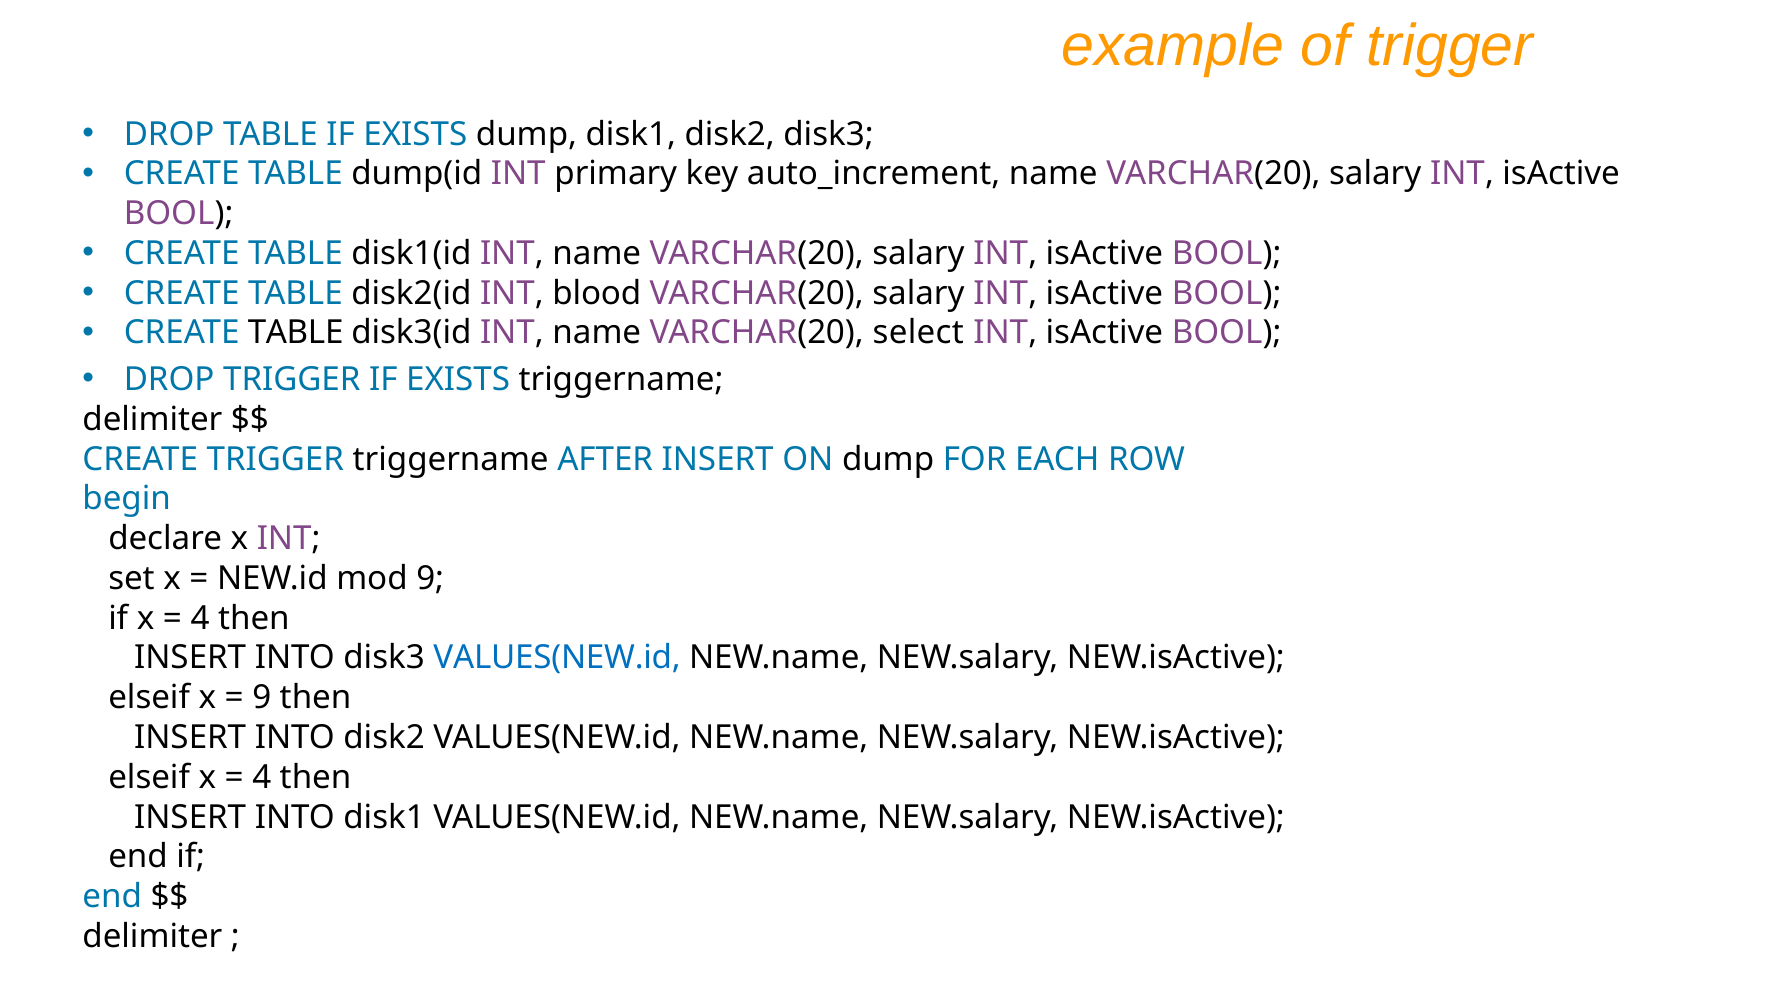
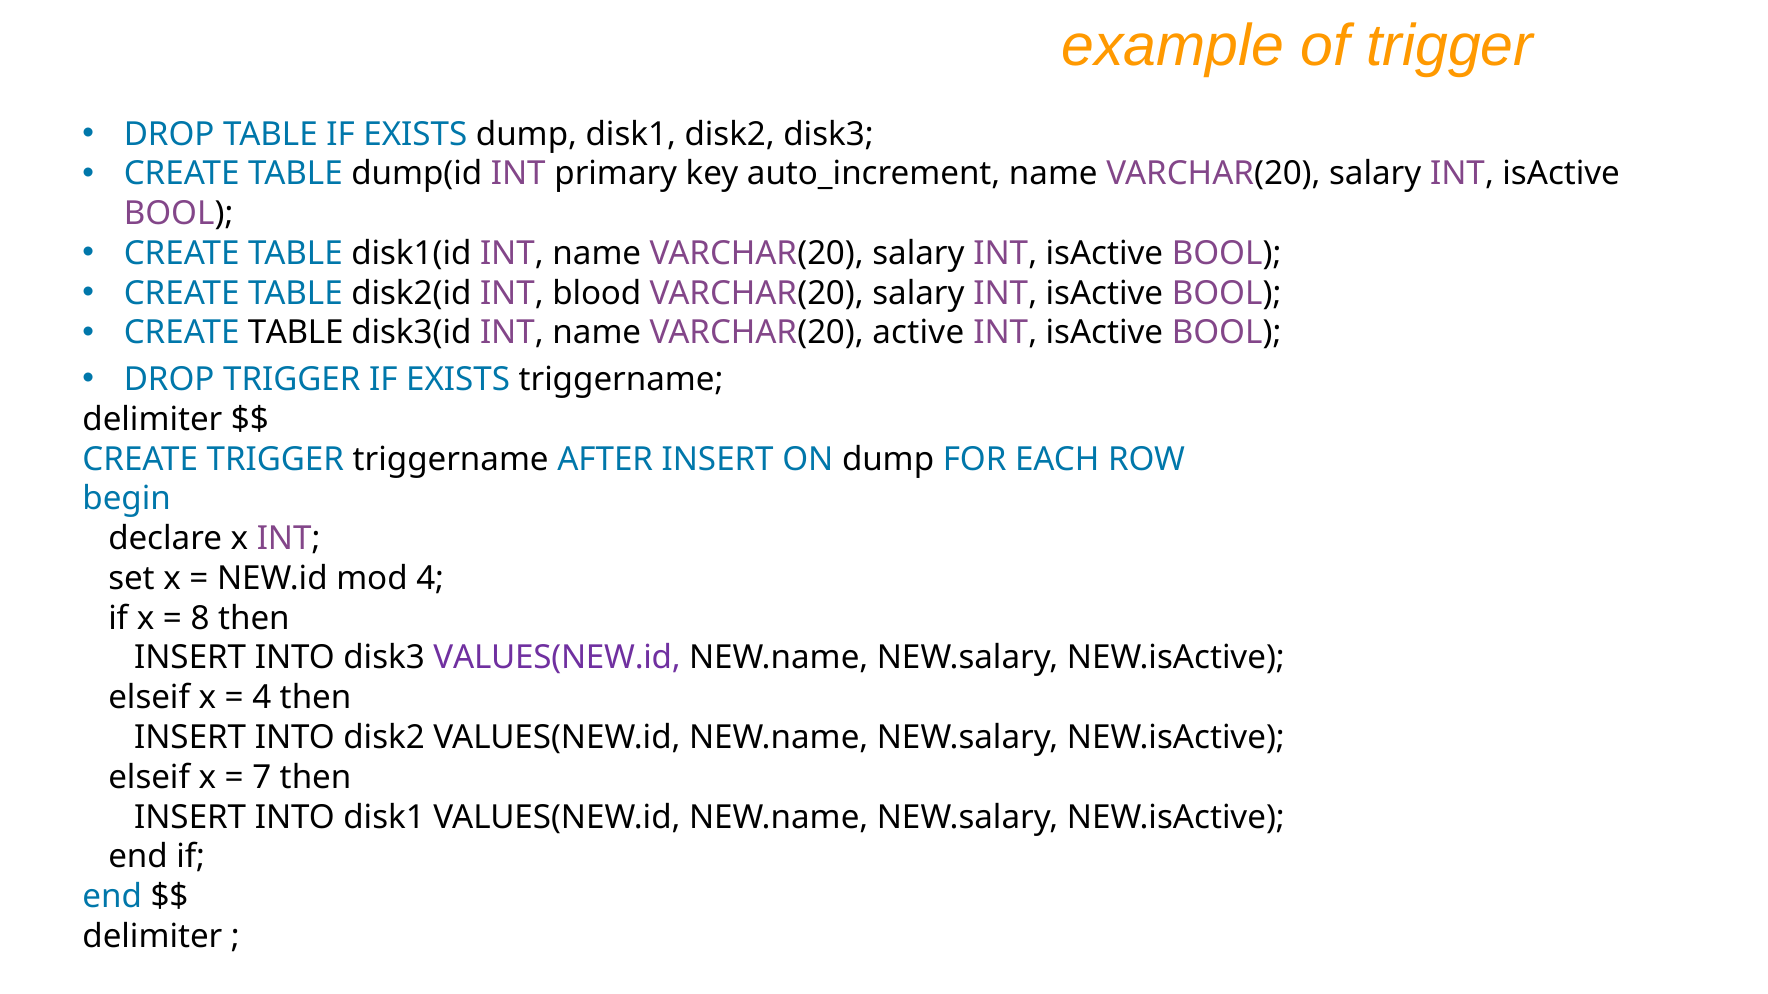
select: select -> active (918, 333)
mod 9: 9 -> 4 (430, 579)
4: 4 -> 8 (200, 619)
VALUES(NEW.id colour: blue -> purple (557, 658)
9: 9 -> 4 (262, 698)
4: 4 -> 7 (262, 778)
